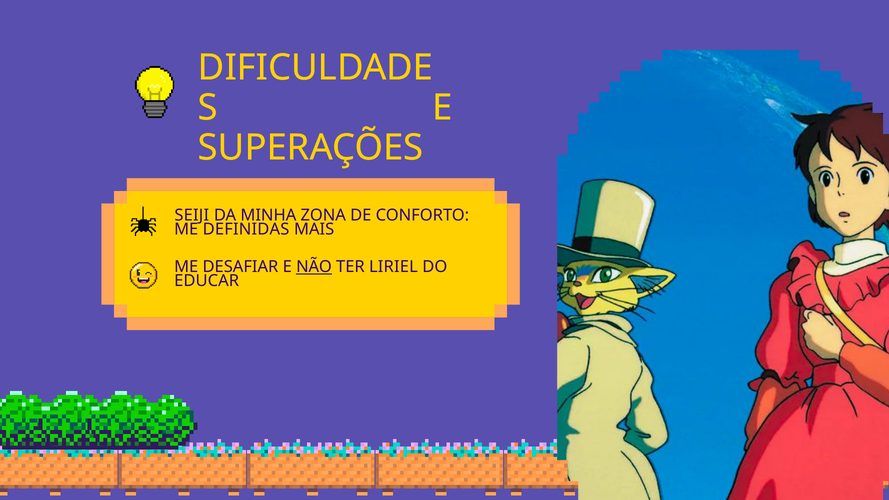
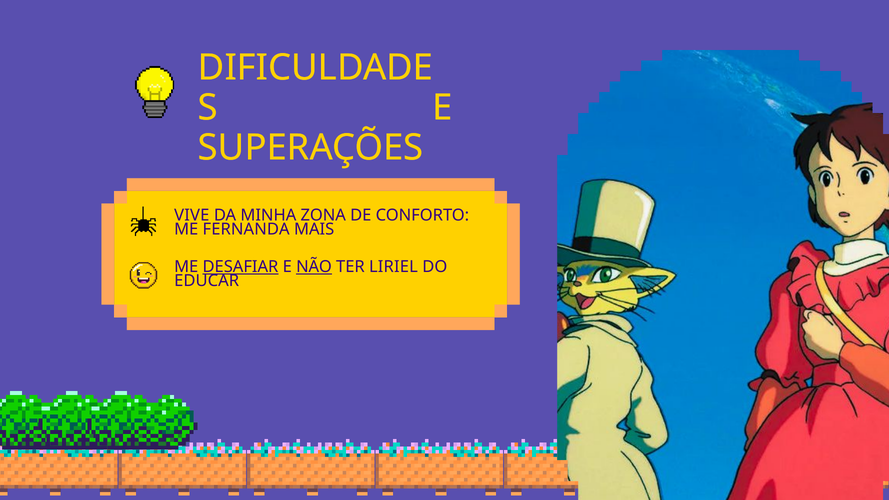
SEIJI: SEIJI -> VIVE (192, 215)
DEFINIDAS: DEFINIDAS -> FERNANDA (246, 230)
DESAFIAR underline: none -> present (240, 267)
